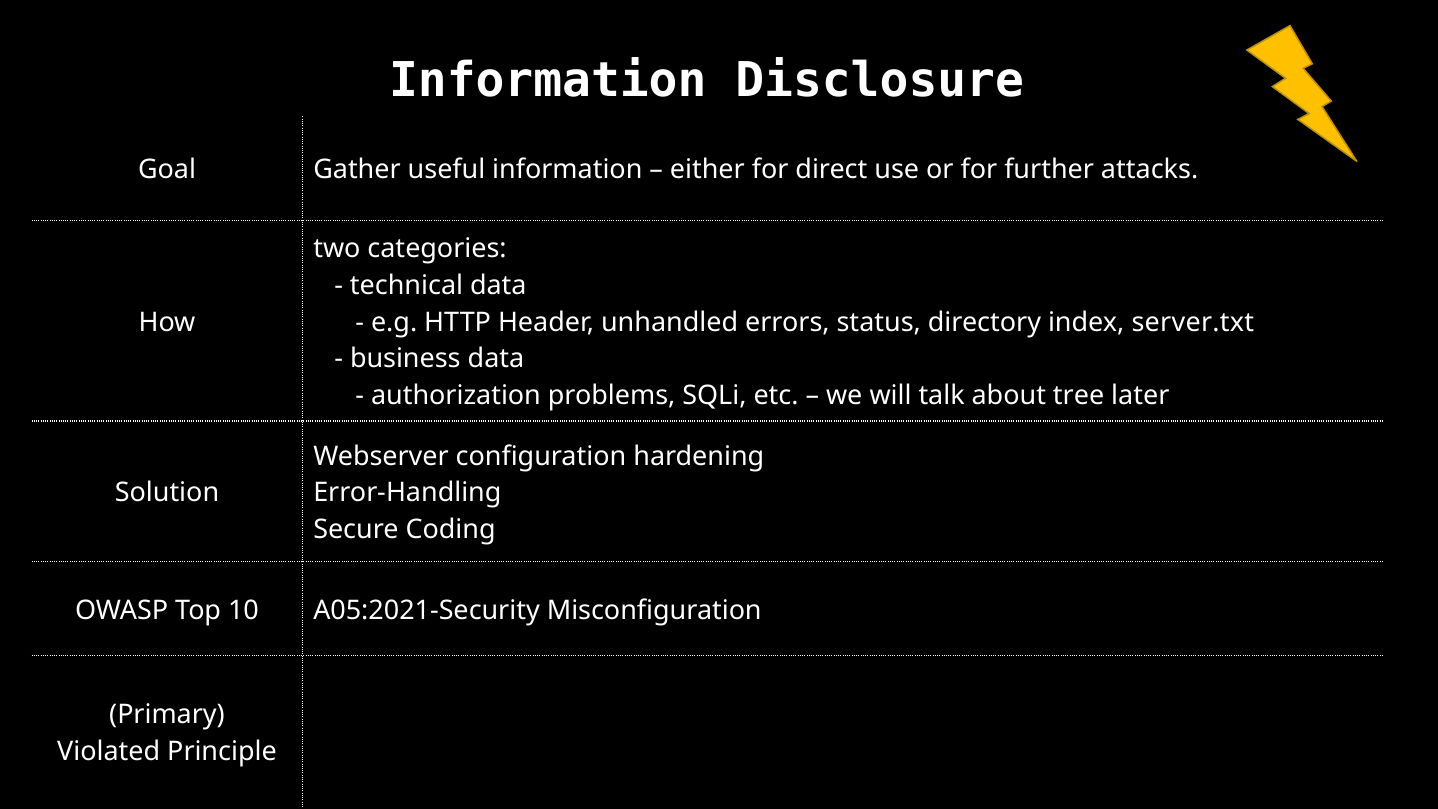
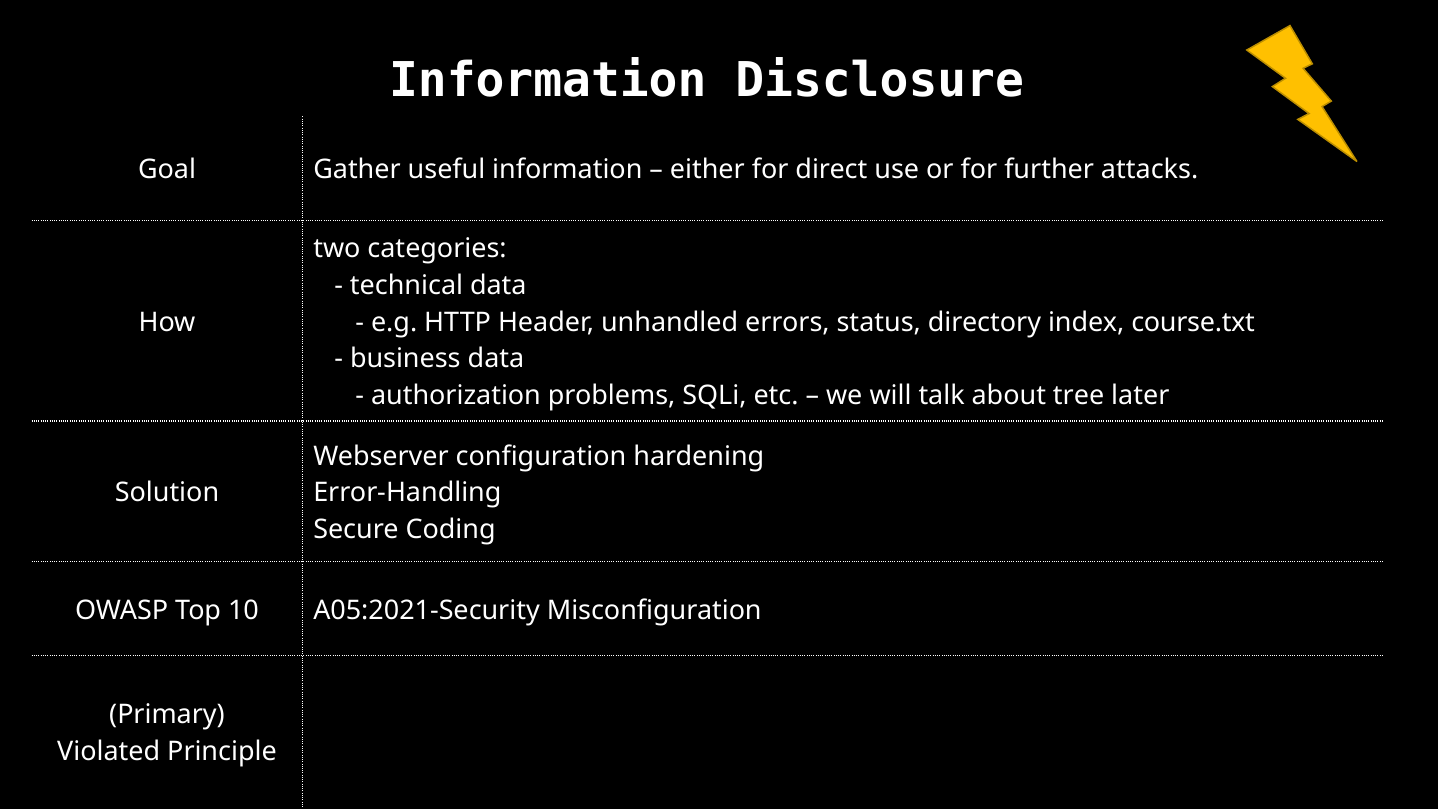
server.txt: server.txt -> course.txt (1193, 322)
